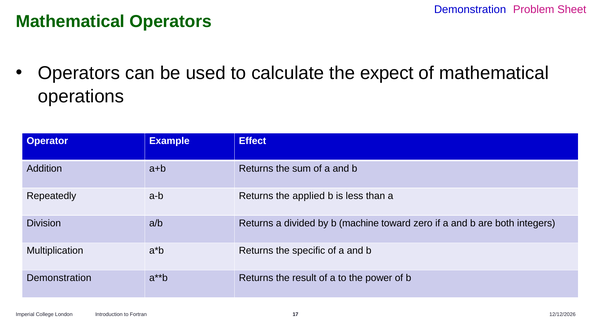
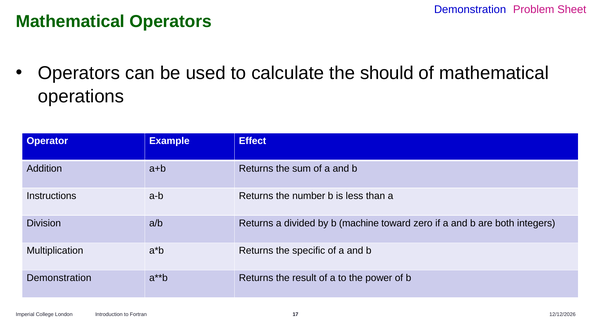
expect: expect -> should (387, 73)
Repeatedly: Repeatedly -> Instructions (51, 195)
applied: applied -> number (309, 195)
